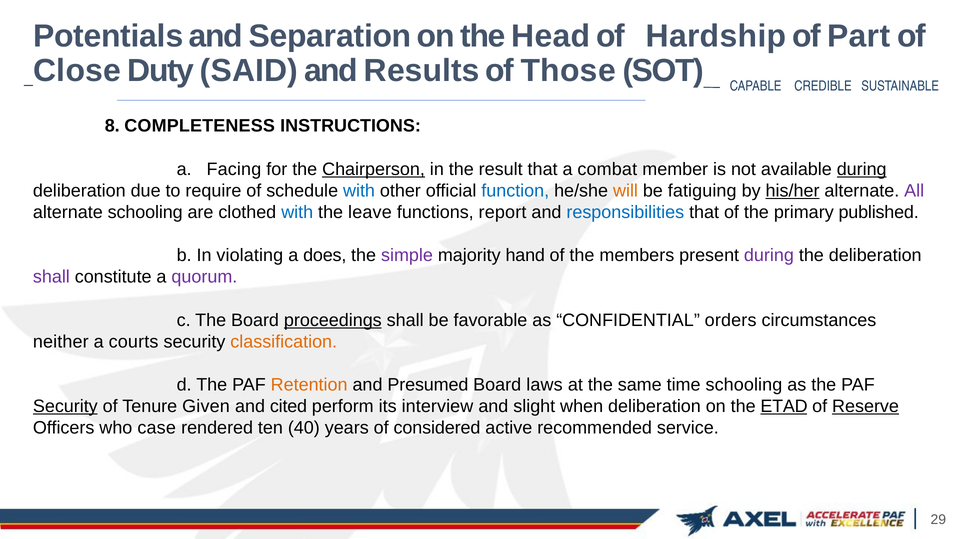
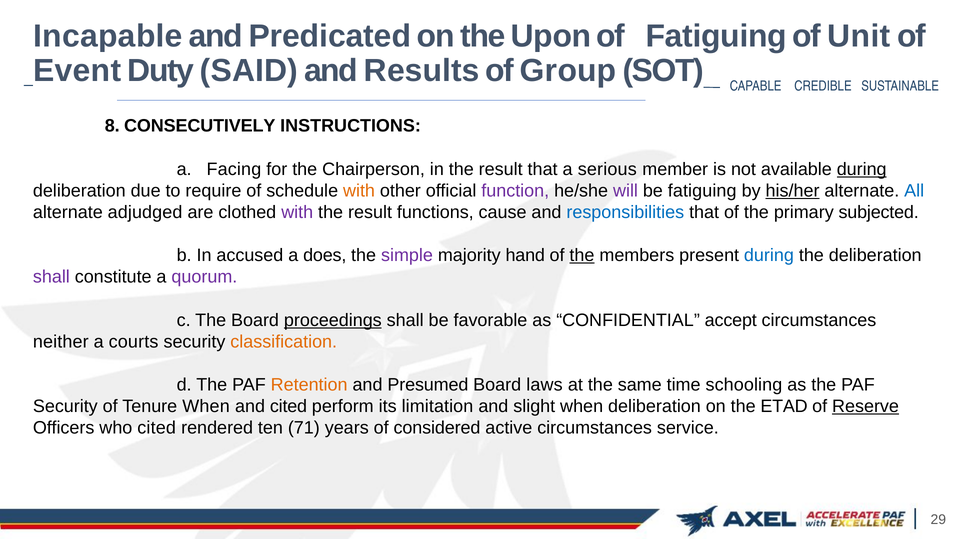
Potentials: Potentials -> Incapable (108, 36)
Separation: Separation -> Predicated (330, 36)
Head: Head -> Upon (551, 36)
of Hardship: Hardship -> Fatiguing (716, 36)
Part: Part -> Unit (859, 36)
Close: Close -> Event (77, 71)
Those: Those -> Group (568, 71)
COMPLETENESS: COMPLETENESS -> CONSECUTIVELY (200, 126)
Chairperson underline: present -> none (374, 169)
combat: combat -> serious (607, 169)
with colour: blue -> orange (359, 191)
function colour: blue -> purple (515, 191)
will colour: orange -> purple (626, 191)
All colour: purple -> blue (914, 191)
alternate schooling: schooling -> adjudged (145, 212)
with colour: blue -> purple (297, 212)
leave: leave -> result (370, 212)
report: report -> cause (503, 212)
published: published -> subjected (879, 212)
violating: violating -> accused (250, 255)
the underline: none -> present (582, 255)
during colour: purple -> blue (769, 255)
orders: orders -> accept (731, 320)
Security underline: present -> none (65, 406)
Tenure Given: Given -> When (206, 406)
interview: interview -> limitation (437, 406)
ETAD underline: present -> none (784, 406)
who case: case -> cited (157, 428)
40: 40 -> 71 (304, 428)
active recommended: recommended -> circumstances (595, 428)
